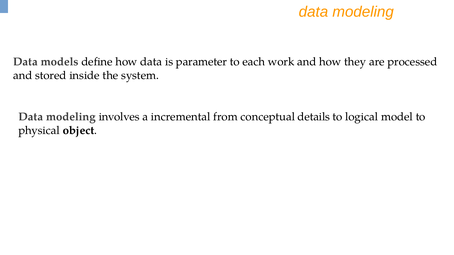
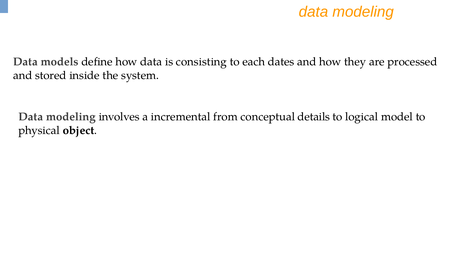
parameter: parameter -> consisting (201, 62)
work: work -> dates (281, 62)
